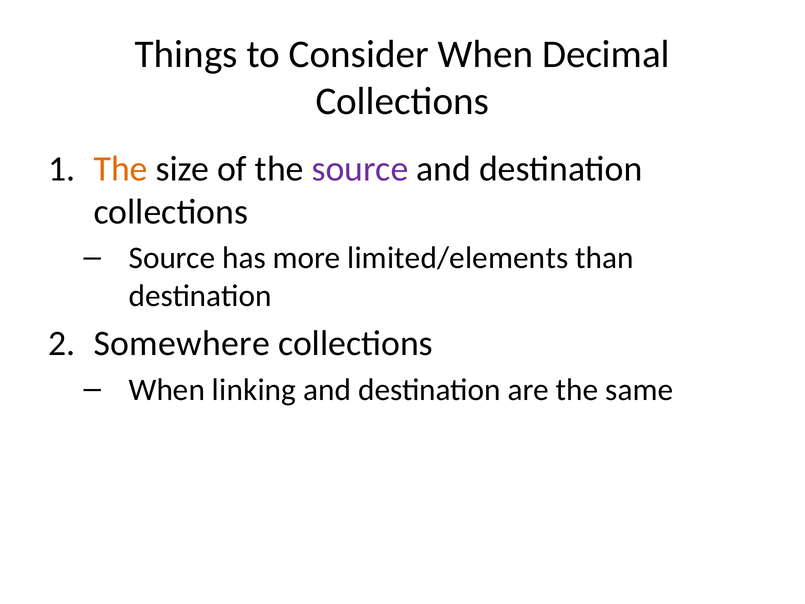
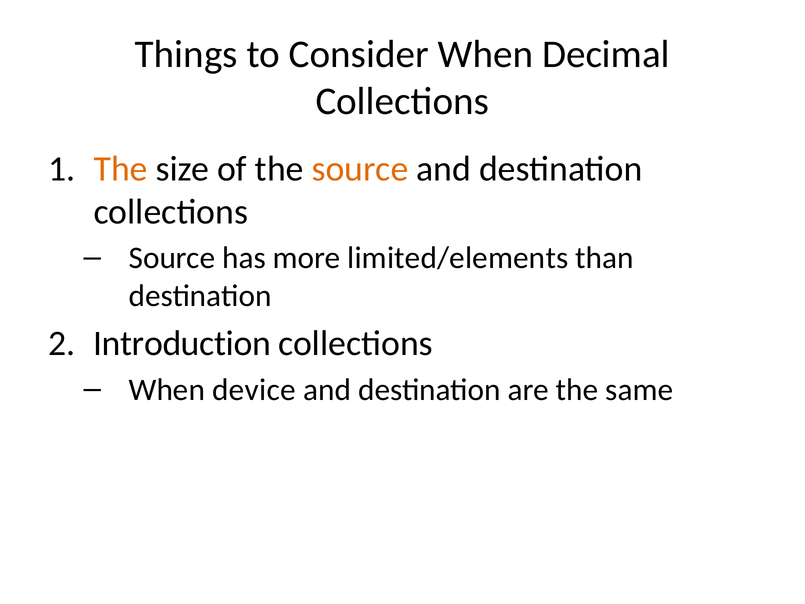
source colour: purple -> orange (360, 169)
Somewhere: Somewhere -> Introduction (182, 343)
linking: linking -> device (254, 390)
